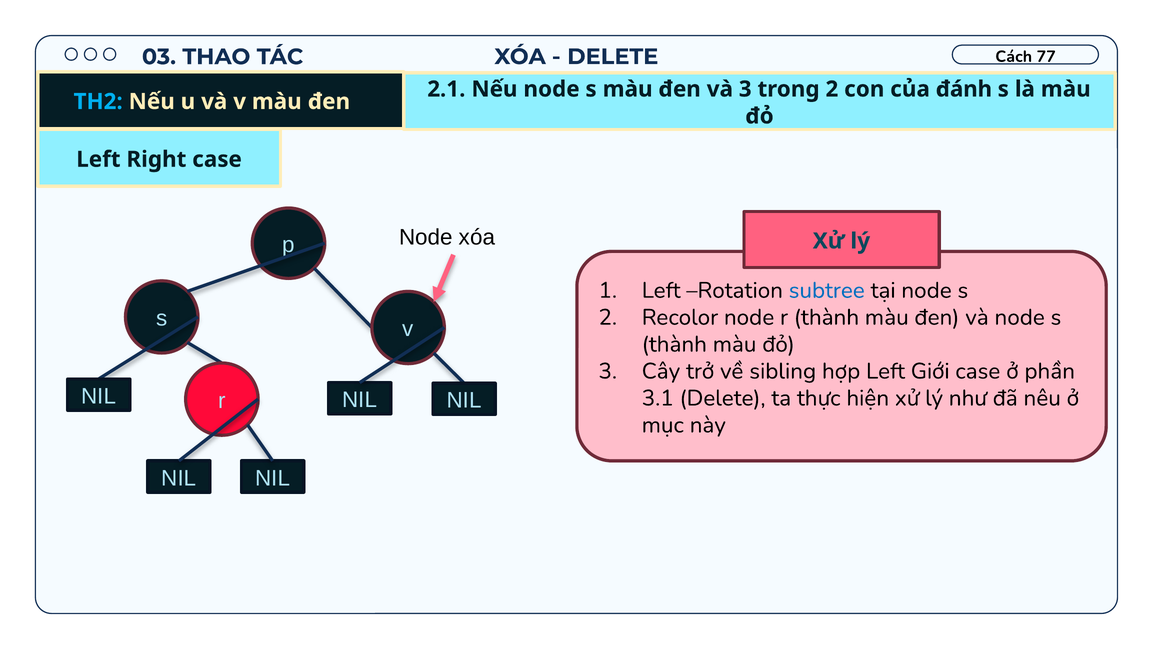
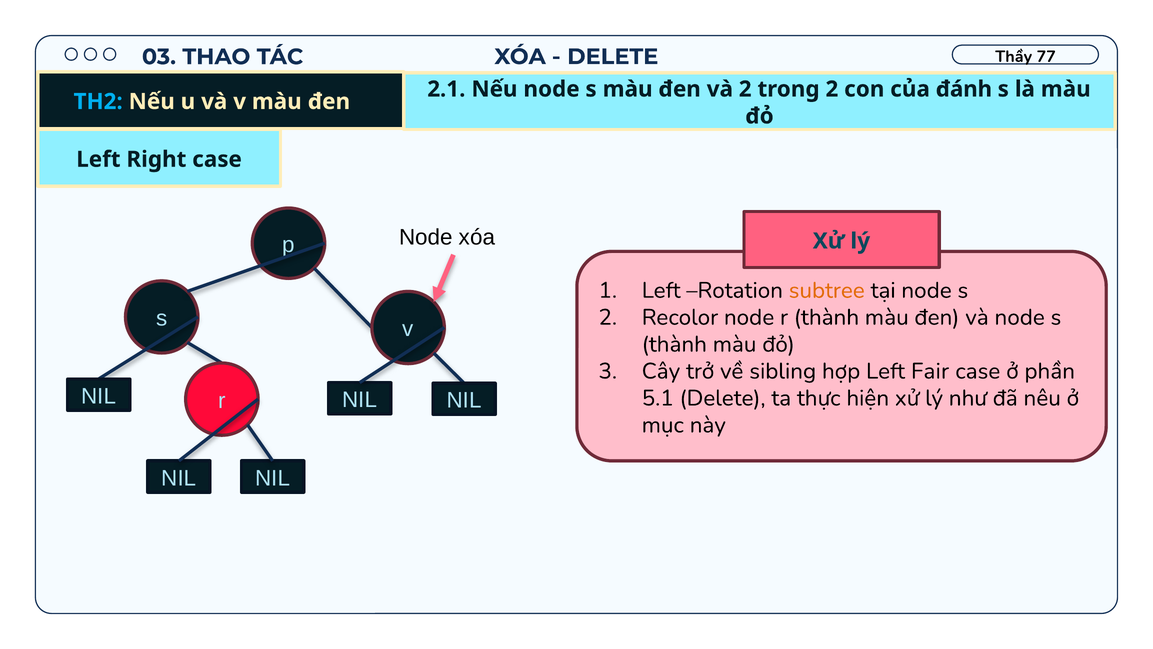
Cách: Cách -> Thầy (1014, 56)
và 3: 3 -> 2 (745, 89)
subtree colour: blue -> orange (827, 290)
Giới: Giới -> Fair (930, 371)
3.1: 3.1 -> 5.1 (658, 398)
